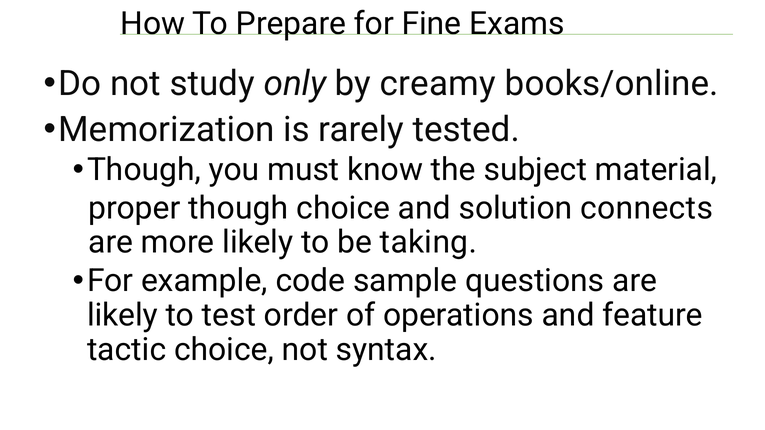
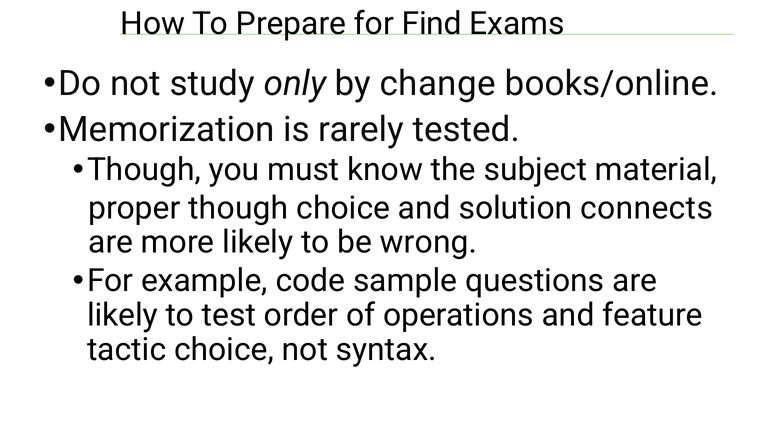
Fine: Fine -> Find (432, 24)
creamy: creamy -> change (438, 84)
taking: taking -> wrong (428, 243)
